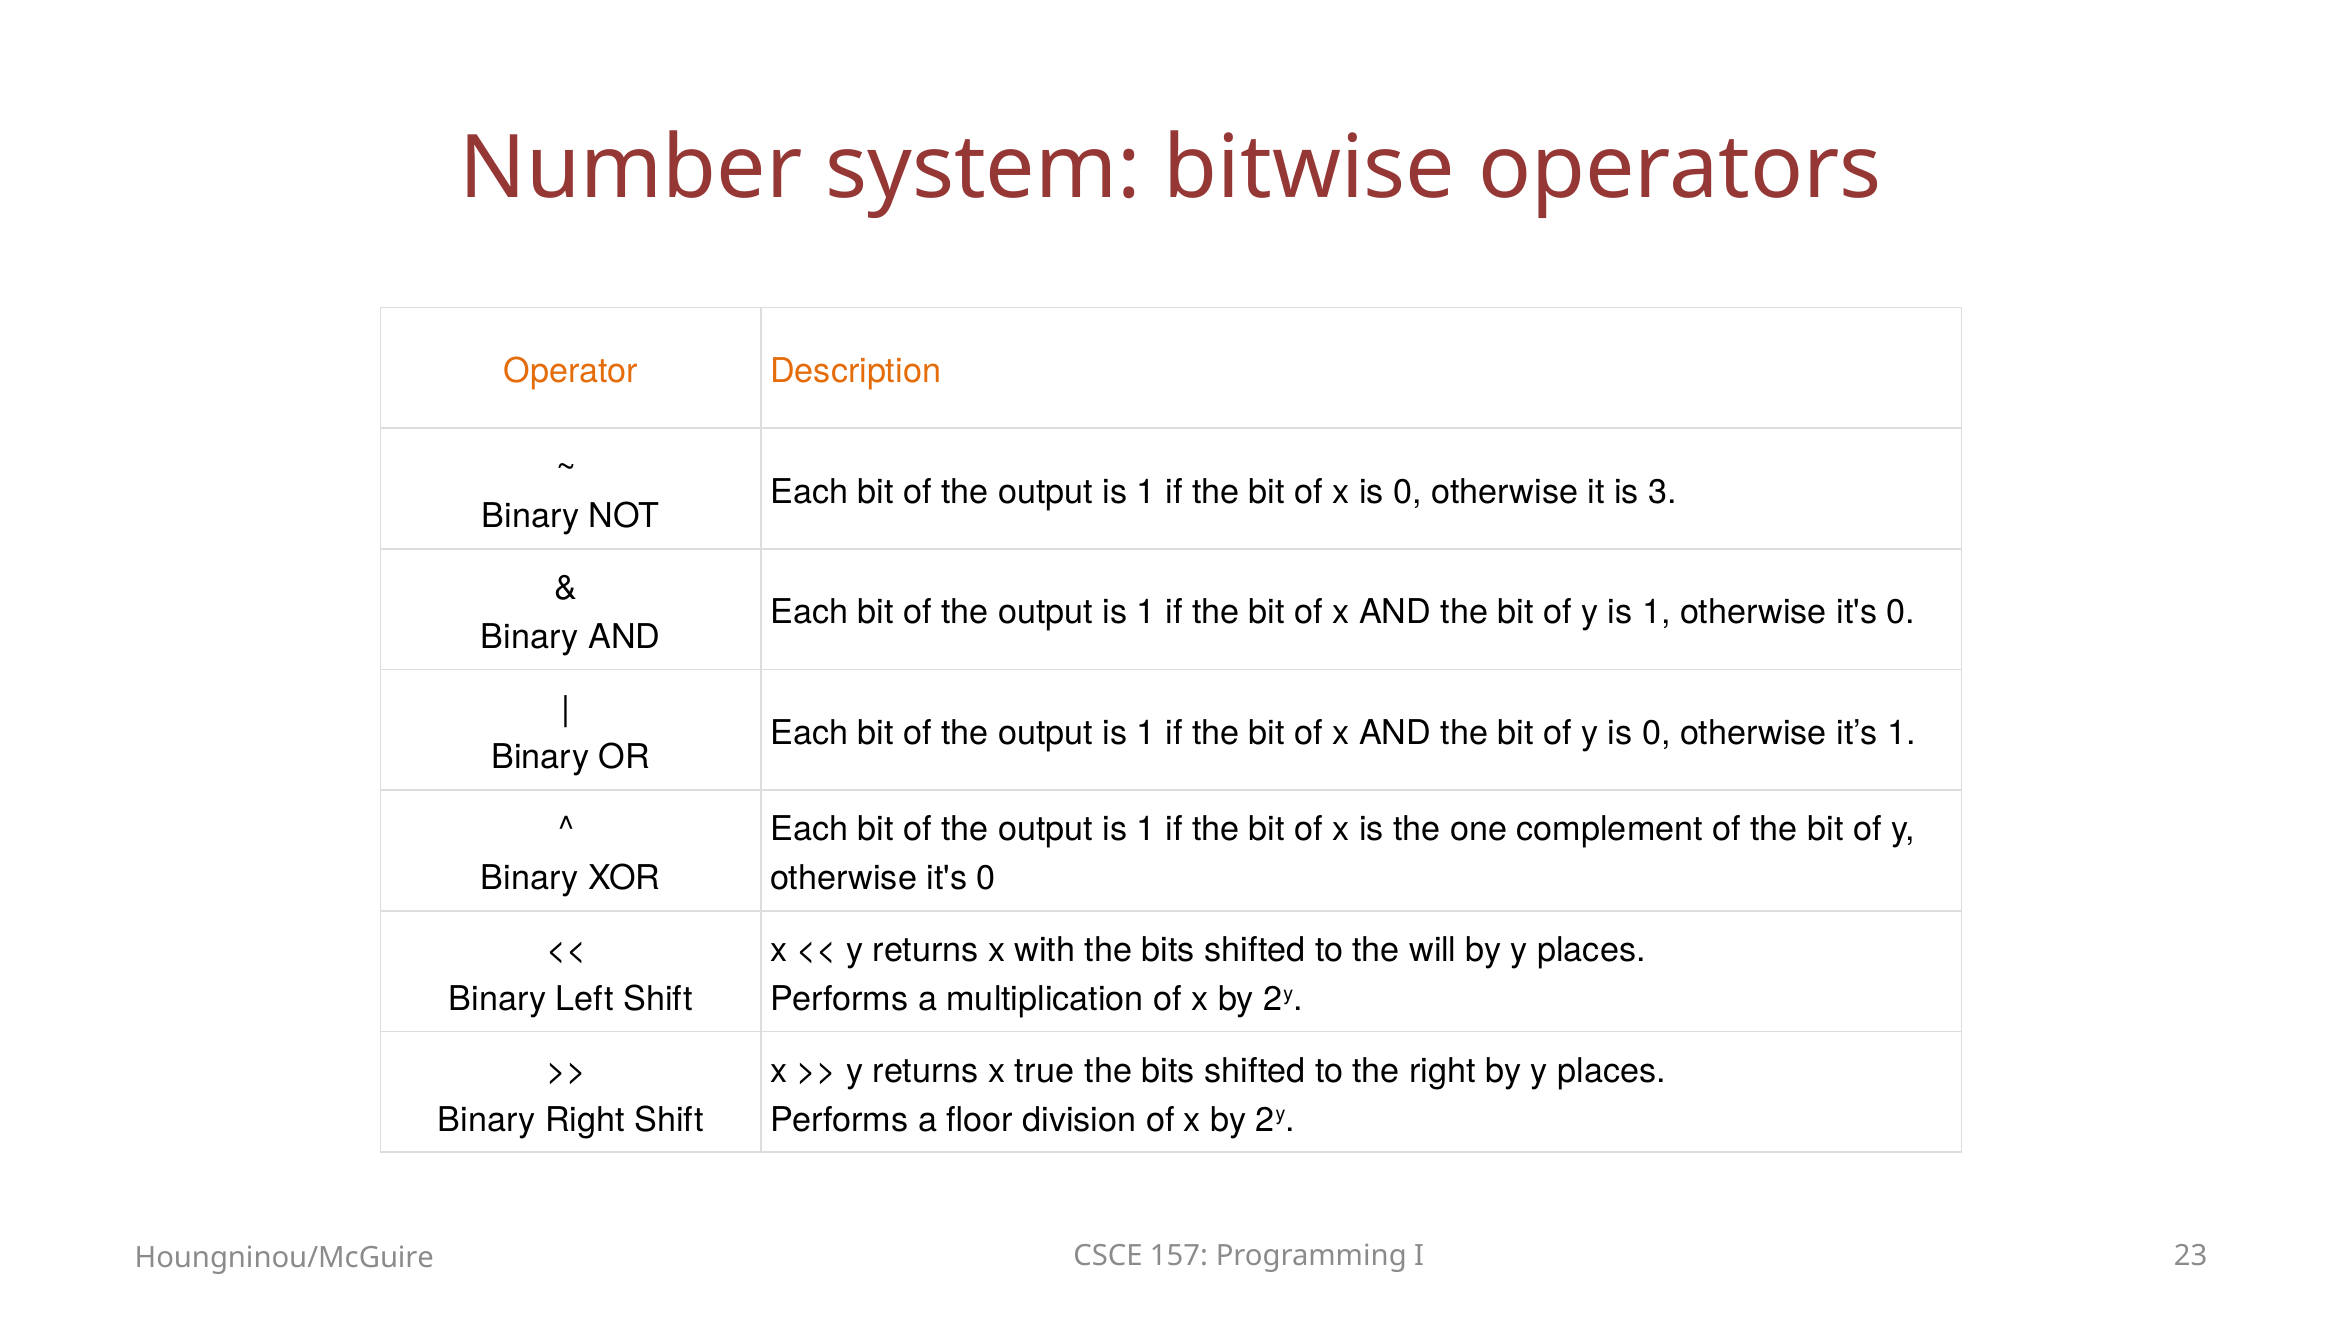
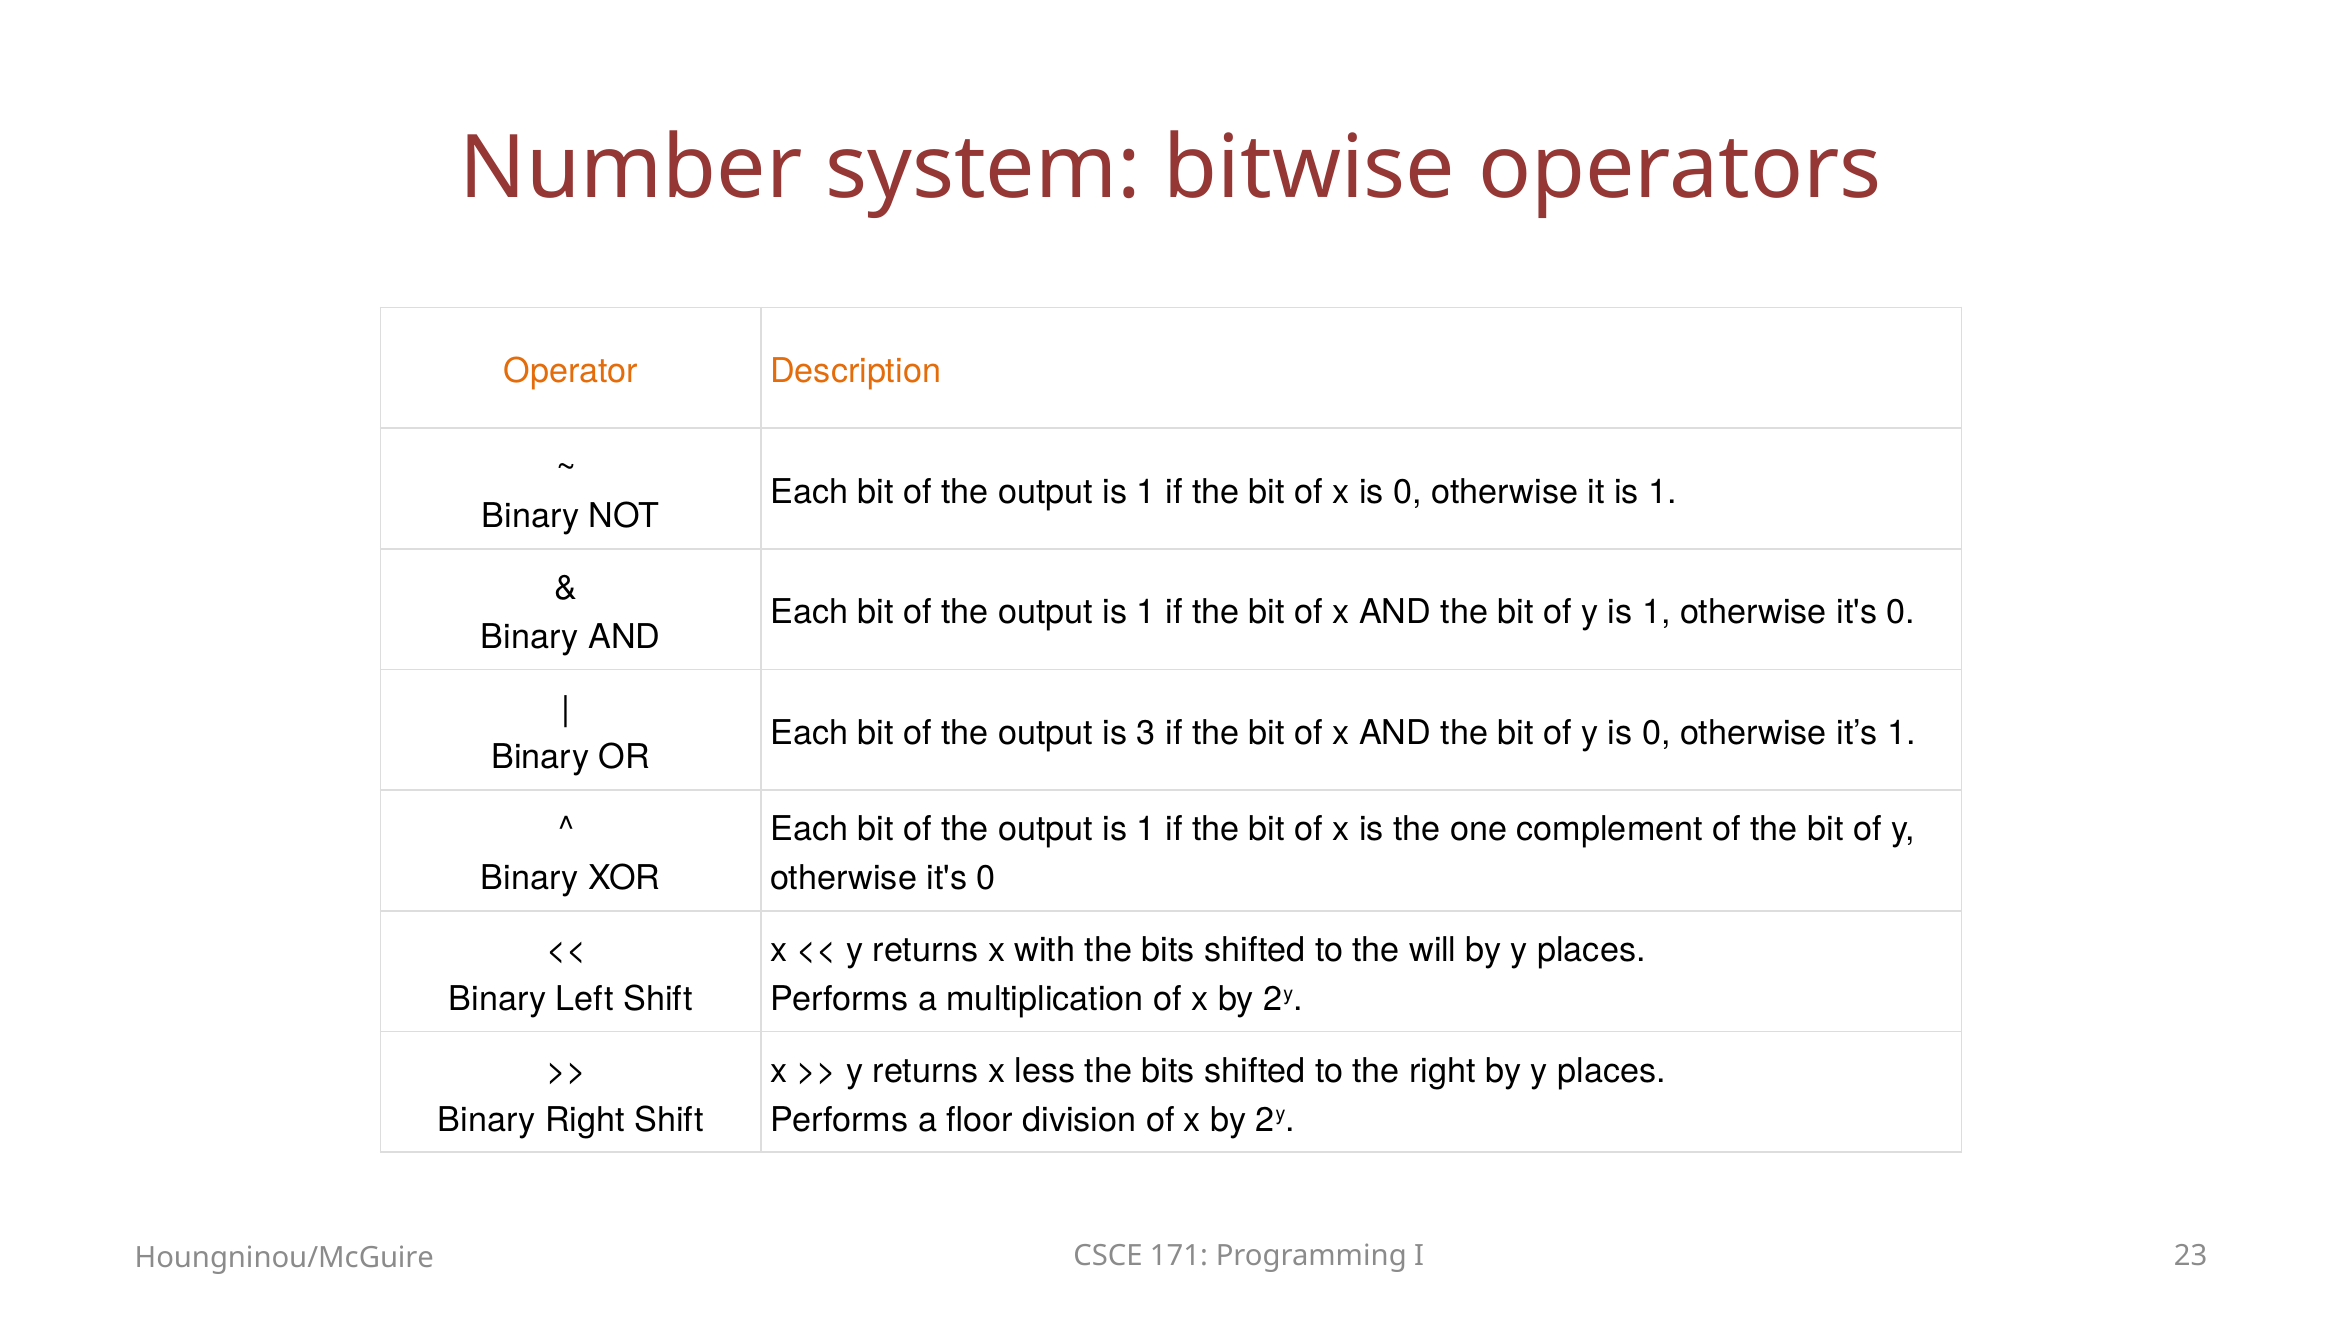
it is 3: 3 -> 1 (1663, 492)
1: 1 -> 3 (1146, 733)
true: true -> less (1045, 1071)
157: 157 -> 171 (1179, 1256)
